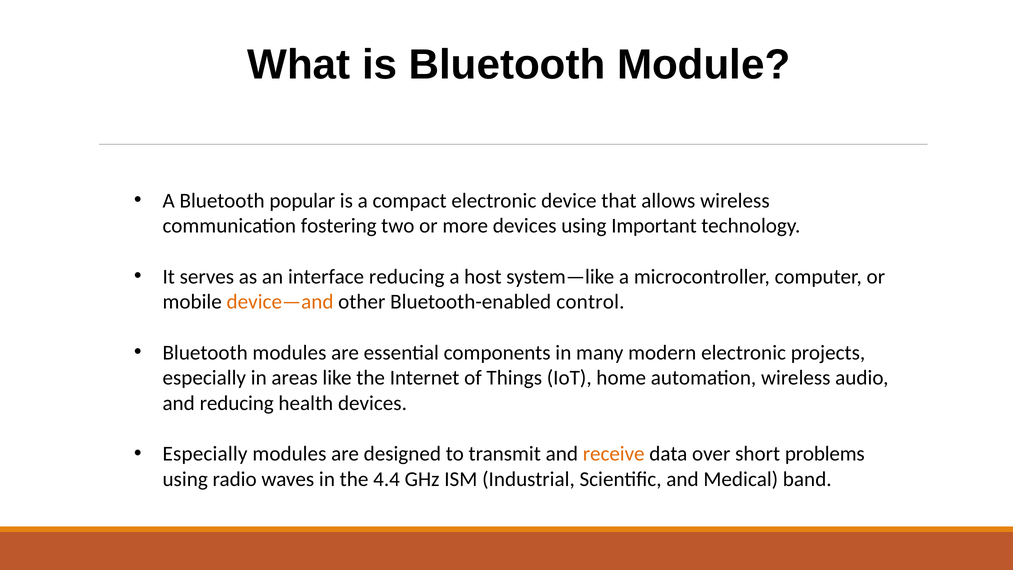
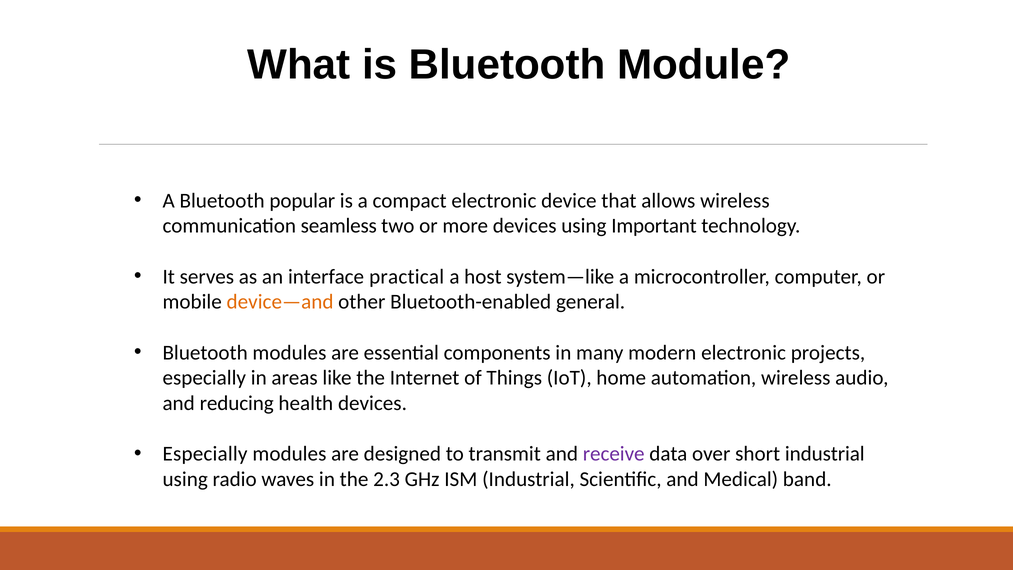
fostering: fostering -> seamless (339, 226)
interface reducing: reducing -> practical (407, 276)
control: control -> general (591, 302)
receive colour: orange -> purple (614, 454)
short problems: problems -> industrial (825, 454)
4.4: 4.4 -> 2.3 (387, 479)
